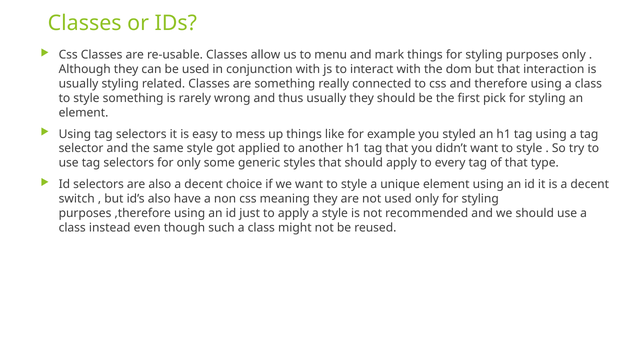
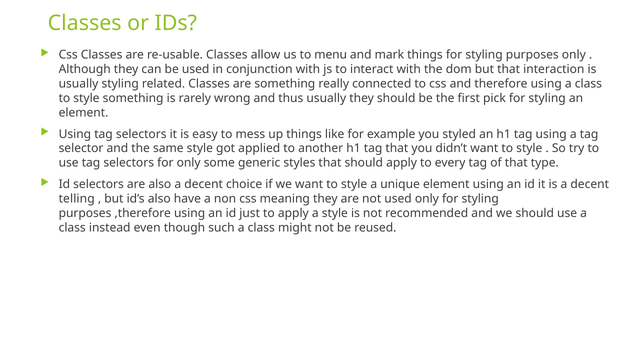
switch: switch -> telling (77, 198)
